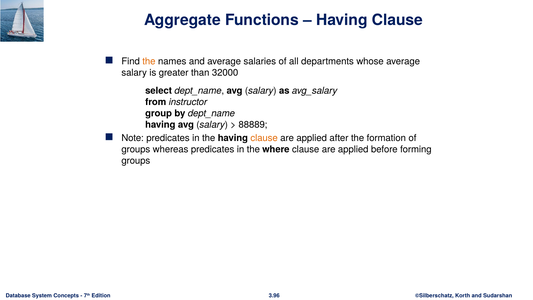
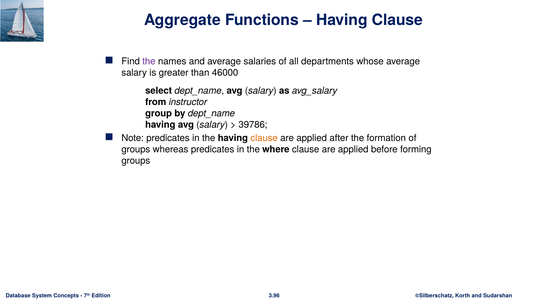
the colour: orange -> purple (149, 61)
32000: 32000 -> 46000 (225, 72)
88889: 88889 -> 39786 (253, 125)
